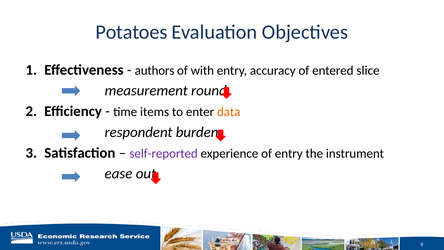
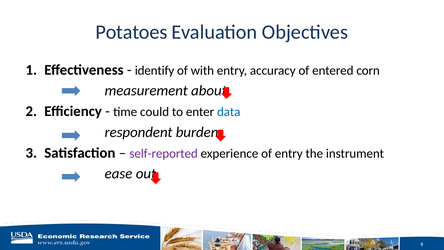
authors: authors -> identify (155, 70)
slice: slice -> corn (368, 70)
round: round -> about (209, 91)
items: items -> could (155, 112)
data colour: orange -> blue (229, 112)
